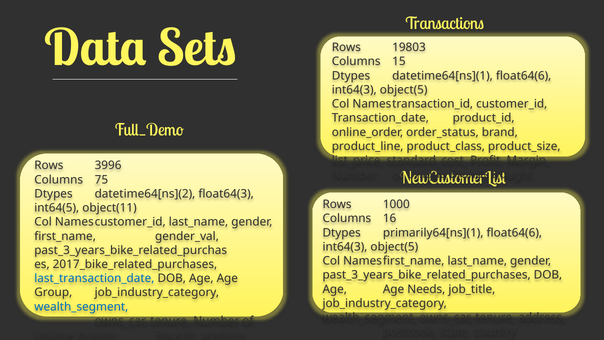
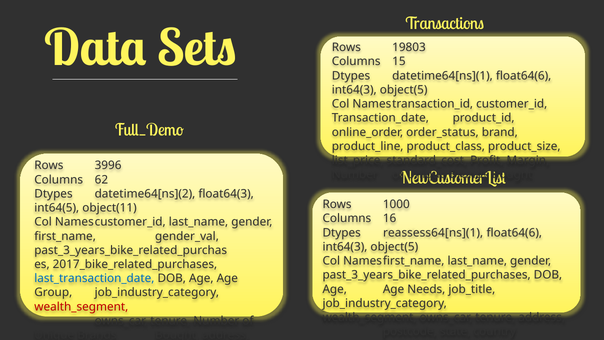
75: 75 -> 62 (101, 180)
primarily64[ns](1: primarily64[ns](1 -> reassess64[ns](1 (433, 233)
wealth_segment colour: blue -> red (81, 306)
